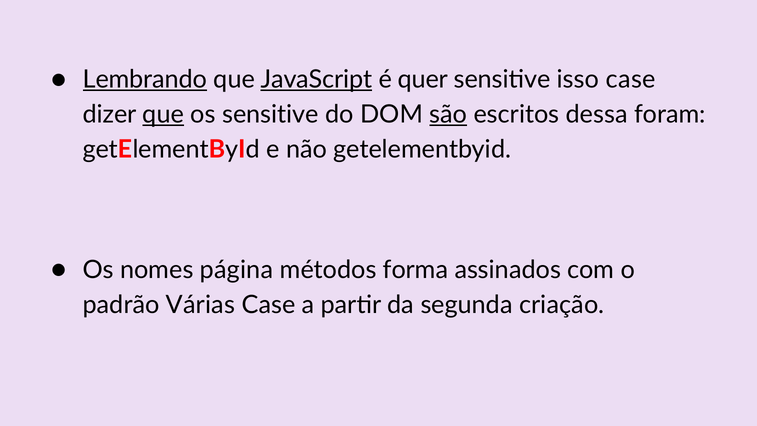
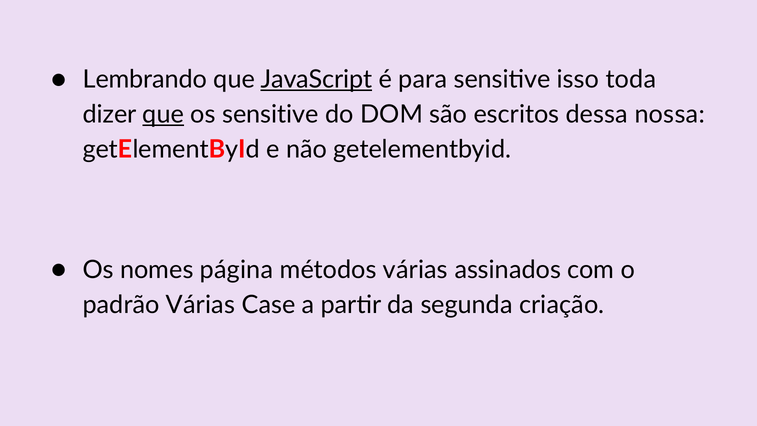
Lembrando underline: present -> none (145, 80)
quer: quer -> para (423, 80)
isso case: case -> toda (631, 80)
são underline: present -> none (448, 114)
foram: foram -> nossa (670, 114)
métodos forma: forma -> várias (415, 270)
